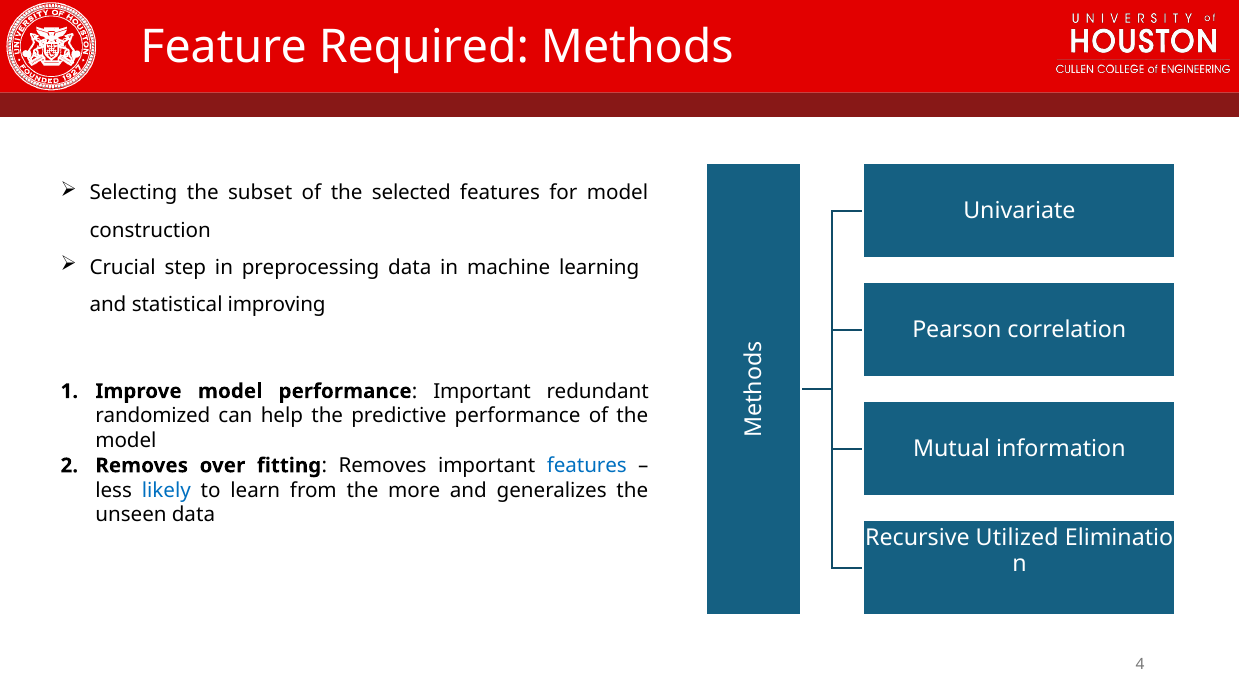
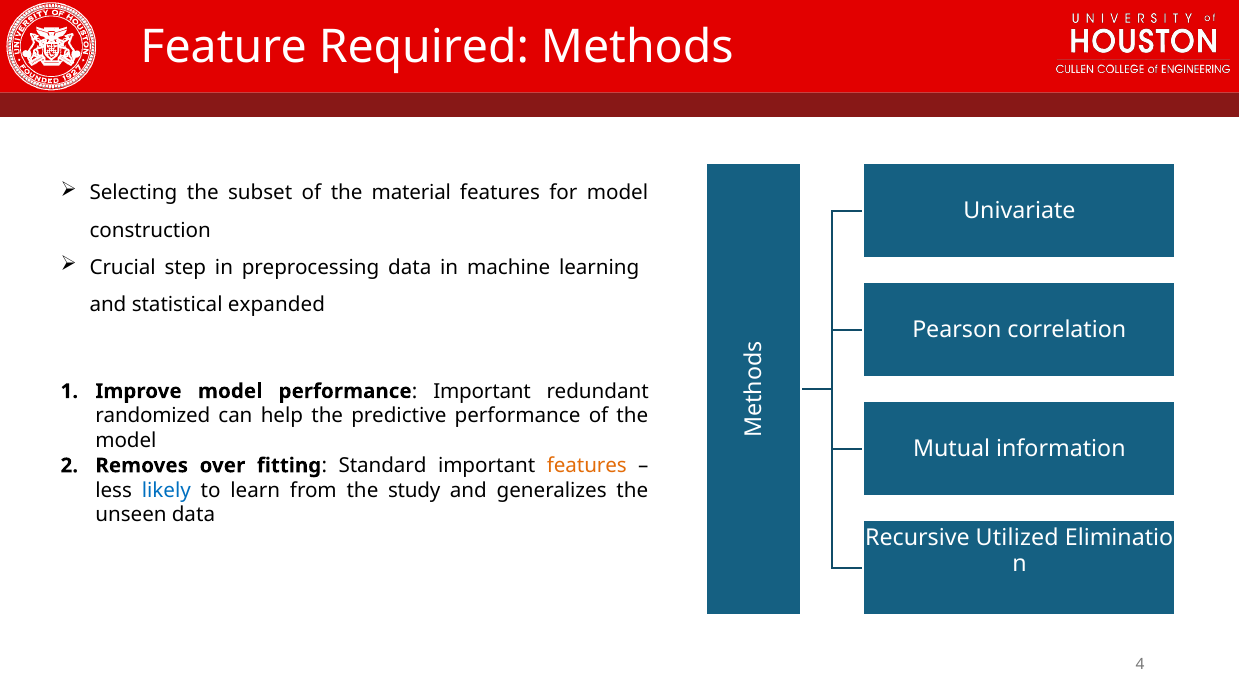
selected: selected -> material (411, 193)
improving: improving -> expanded (276, 305)
fitting Removes: Removes -> Standard (383, 465)
features colour: blue -> orange (587, 465)
more: more -> study (414, 490)
